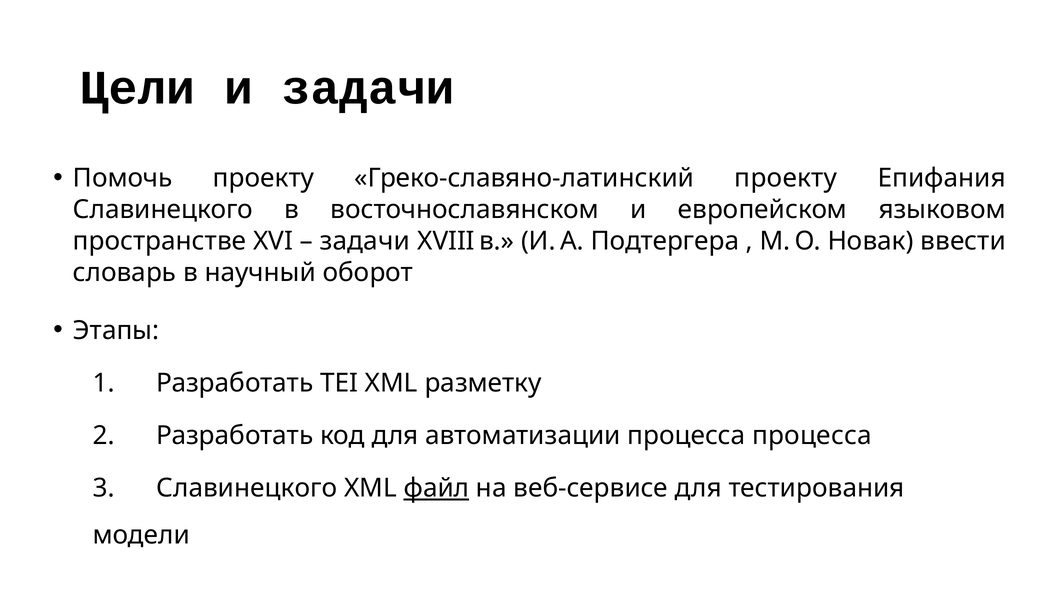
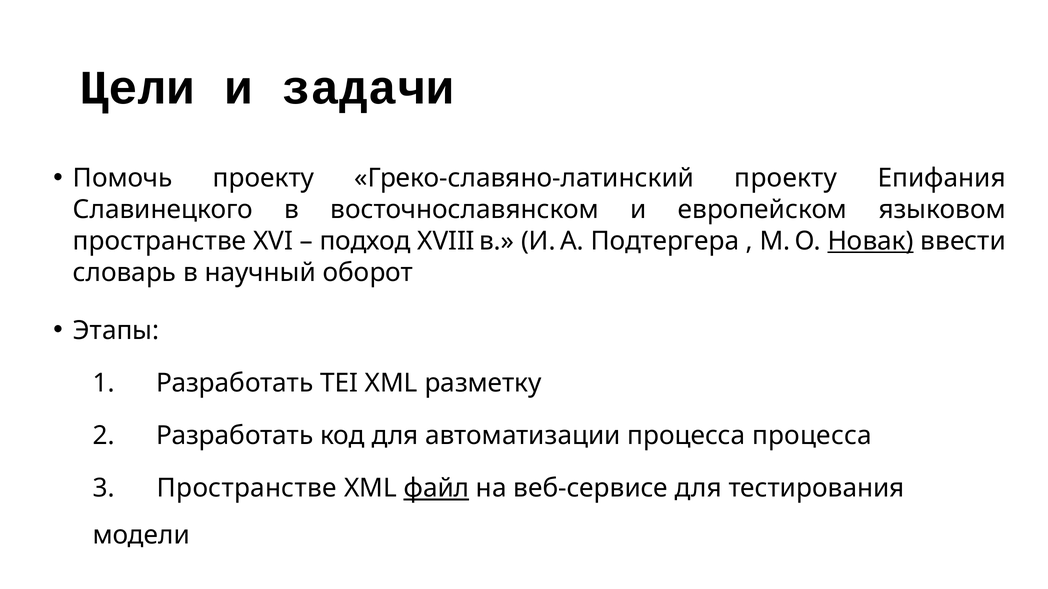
задачи: задачи -> подход (365, 241)
Новак underline: none -> present (871, 241)
3 Славинецкого: Славинецкого -> Пространстве (247, 489)
